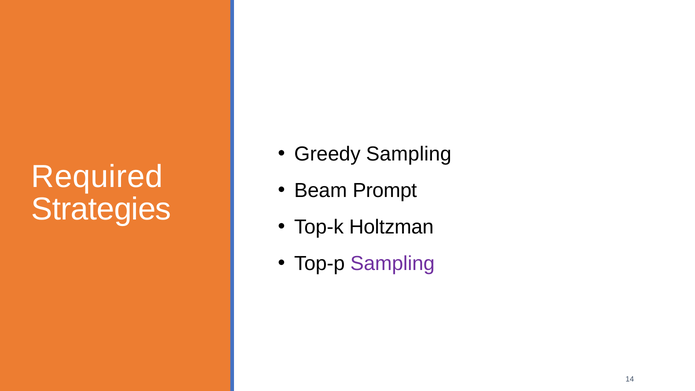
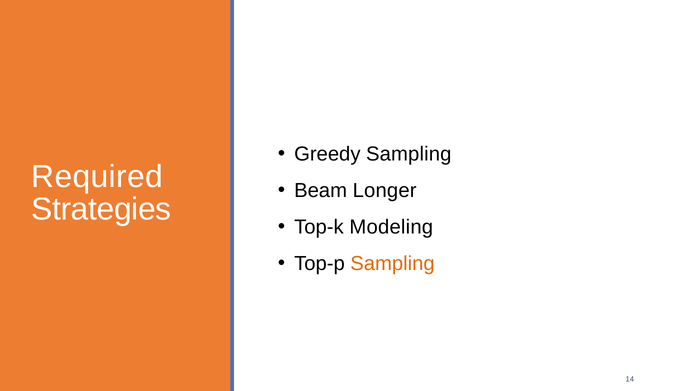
Prompt: Prompt -> Longer (385, 191)
Holtzman: Holtzman -> Modeling (391, 227)
Sampling colour: purple -> orange (393, 264)
